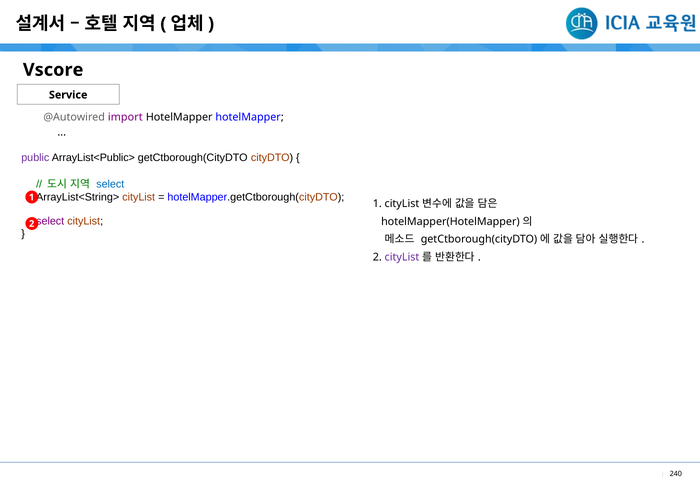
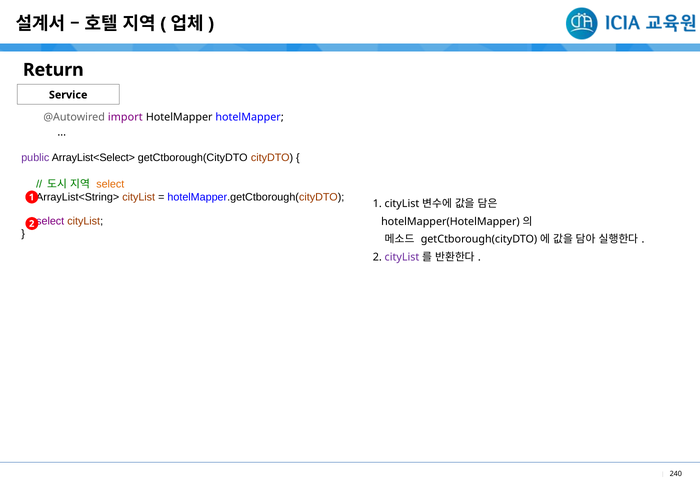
Vscore: Vscore -> Return (53, 70)
ArrayList<Public>: ArrayList<Public> -> ArrayList<Select> (93, 157)
select colour: blue -> orange (110, 184)
